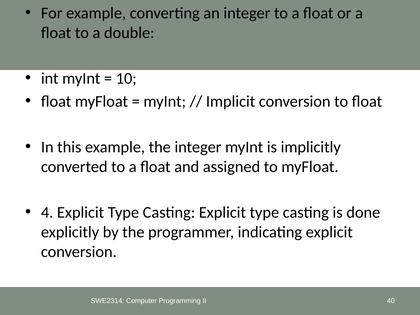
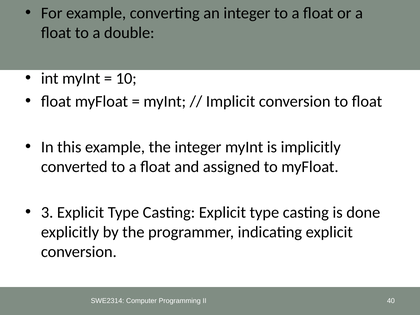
4: 4 -> 3 (47, 212)
